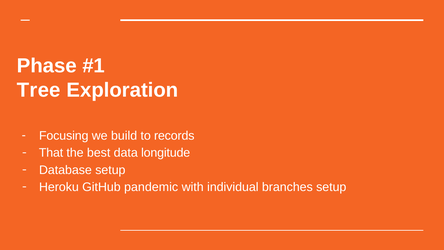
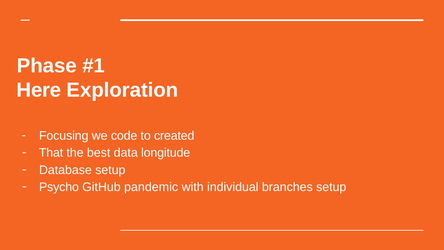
Tree: Tree -> Here (39, 90)
build: build -> code (124, 136)
records: records -> created (174, 136)
Heroku: Heroku -> Psycho (59, 187)
